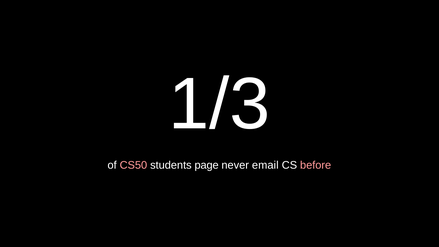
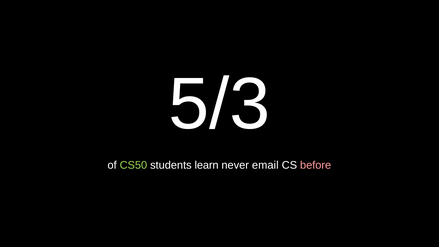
1/3: 1/3 -> 5/3 (219, 104)
CS50 colour: pink -> light green (133, 165)
page: page -> learn (207, 165)
